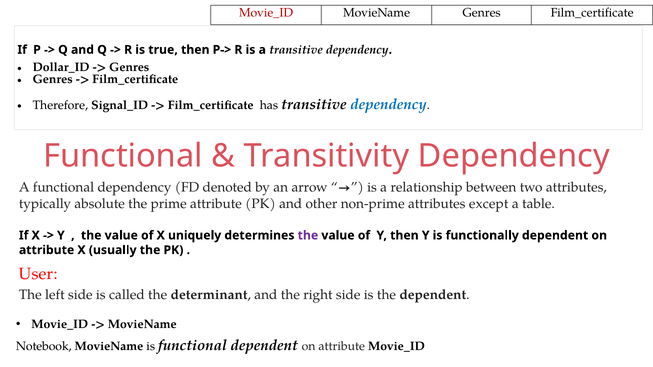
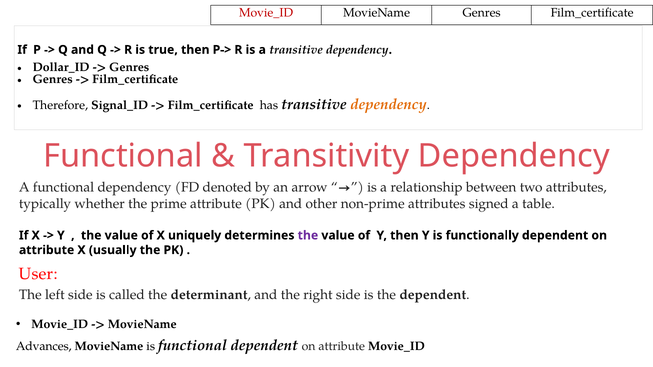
dependency colour: blue -> orange (389, 105)
absolute: absolute -> whether (100, 204)
except: except -> signed (489, 204)
Notebook: Notebook -> Advances (44, 347)
